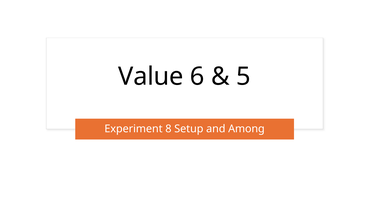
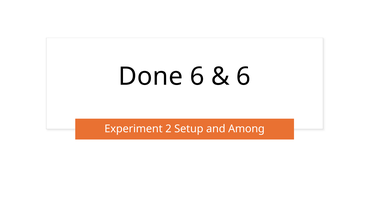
Value: Value -> Done (151, 76)
5: 5 -> 6 (243, 76)
8: 8 -> 2 (168, 129)
